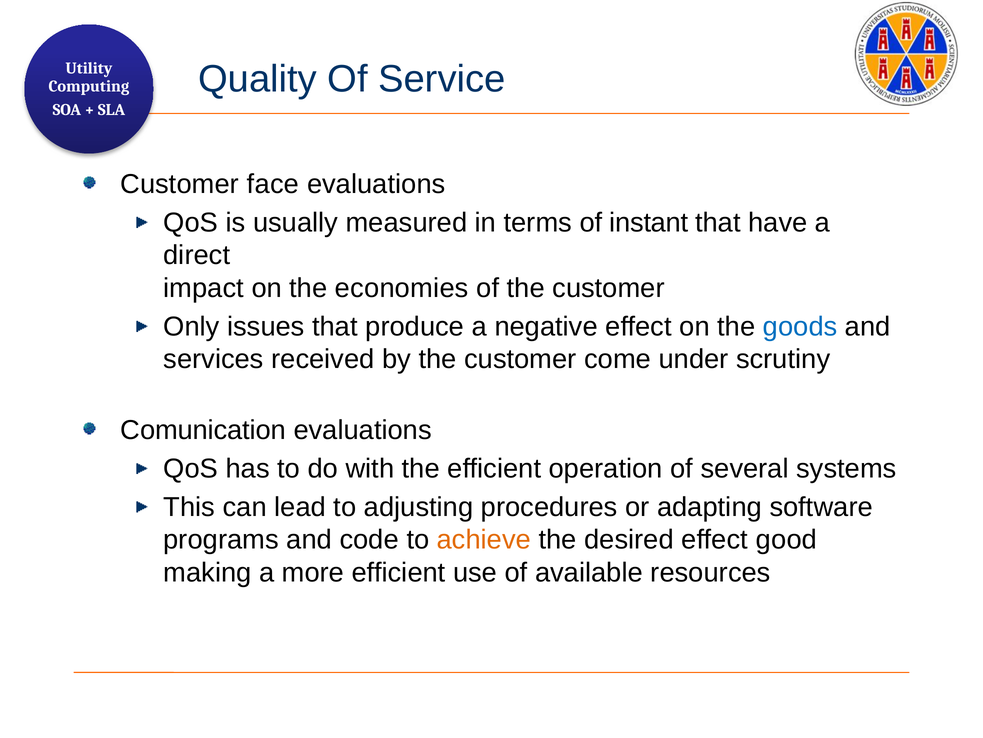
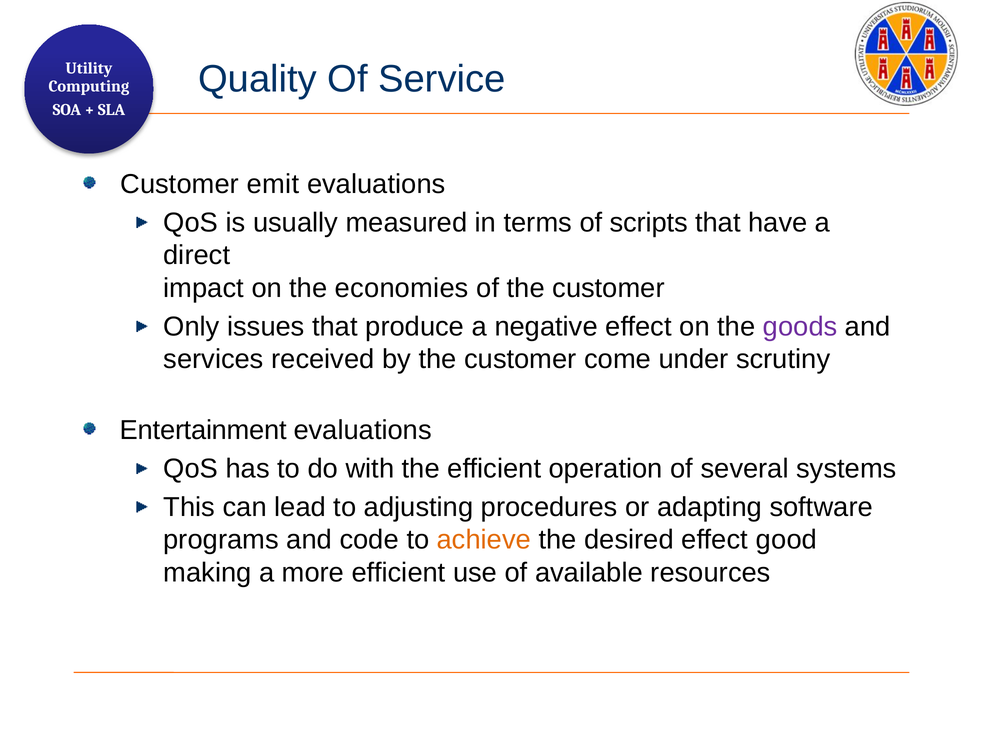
face: face -> emit (273, 184)
instant: instant -> scripts (649, 222)
goods colour: blue -> purple (800, 326)
Comunication: Comunication -> Entertainment (203, 430)
